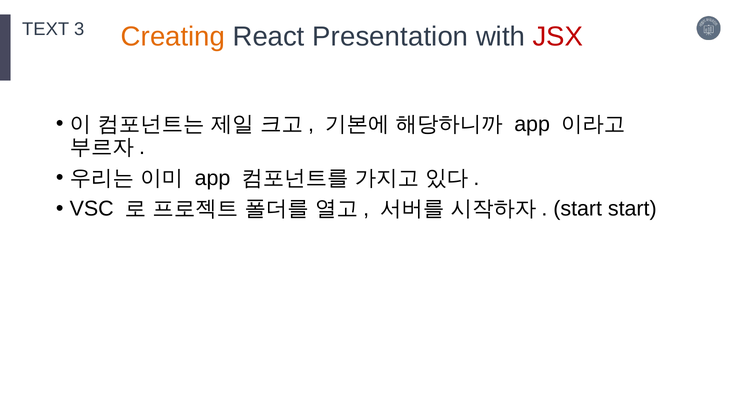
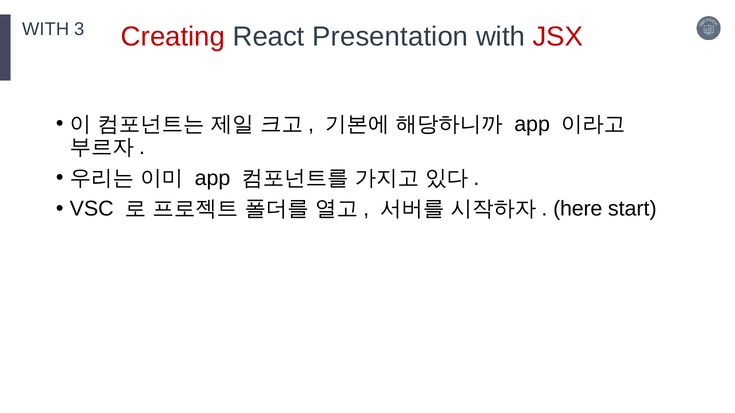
TEXT: TEXT -> WITH (46, 29)
Creating colour: orange -> red (173, 37)
start: start -> here (578, 209)
